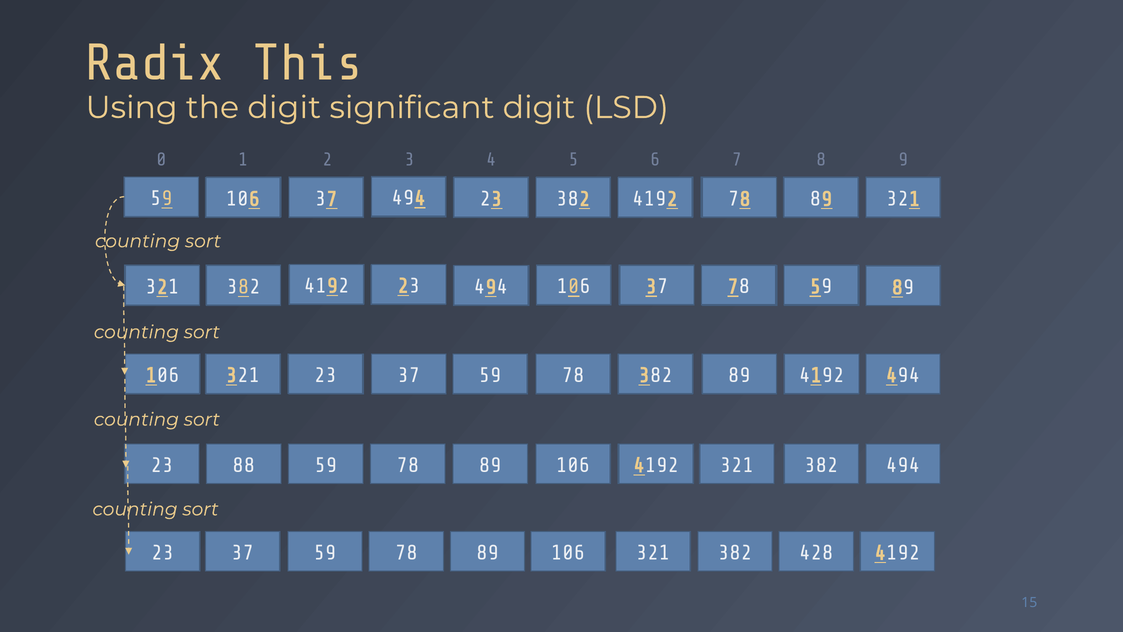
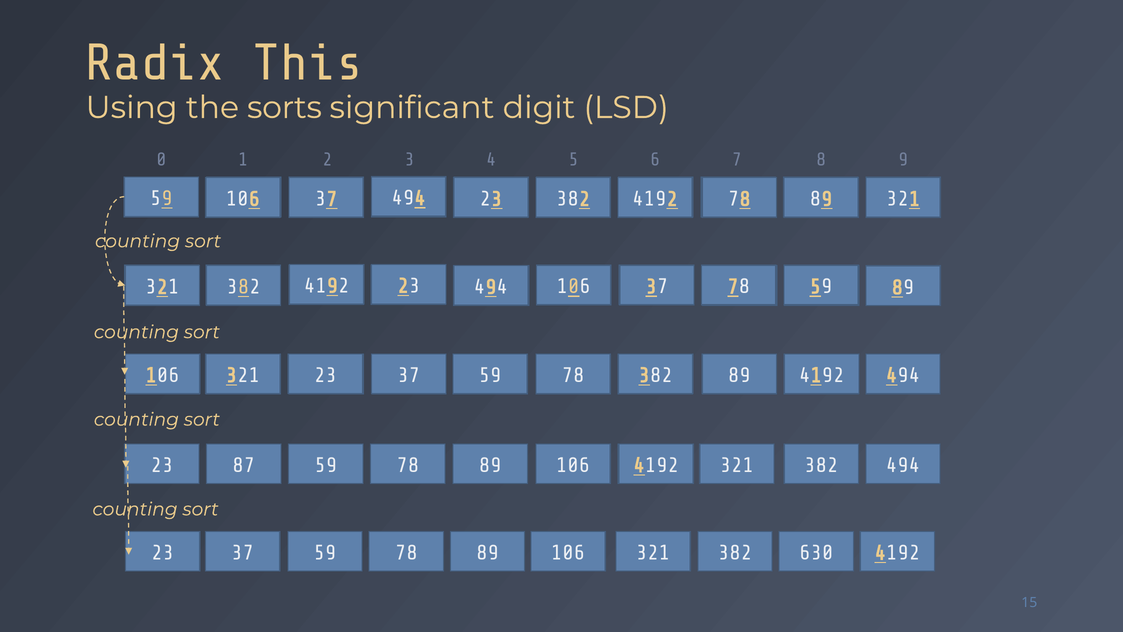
the digit: digit -> sorts (284, 108)
88: 88 -> 87 (244, 465)
428: 428 -> 630 (816, 553)
